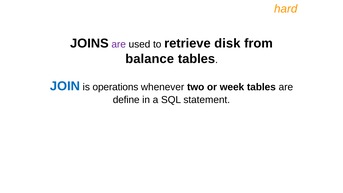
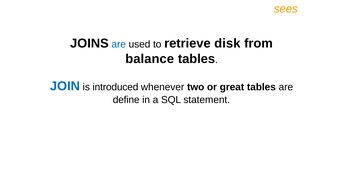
hard: hard -> sees (286, 9)
are colour: purple -> blue (119, 44)
operations: operations -> introduced (115, 87)
week: week -> great (232, 87)
